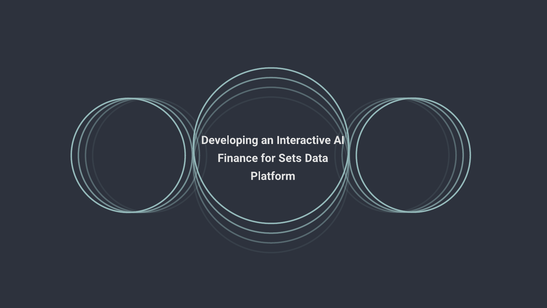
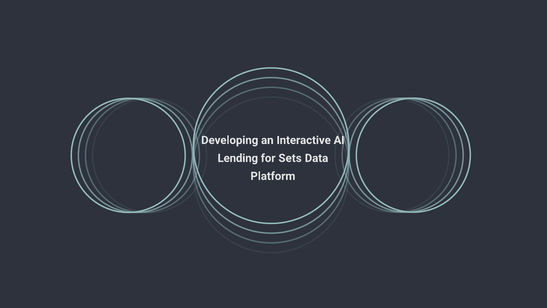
Finance: Finance -> Lending (238, 158)
